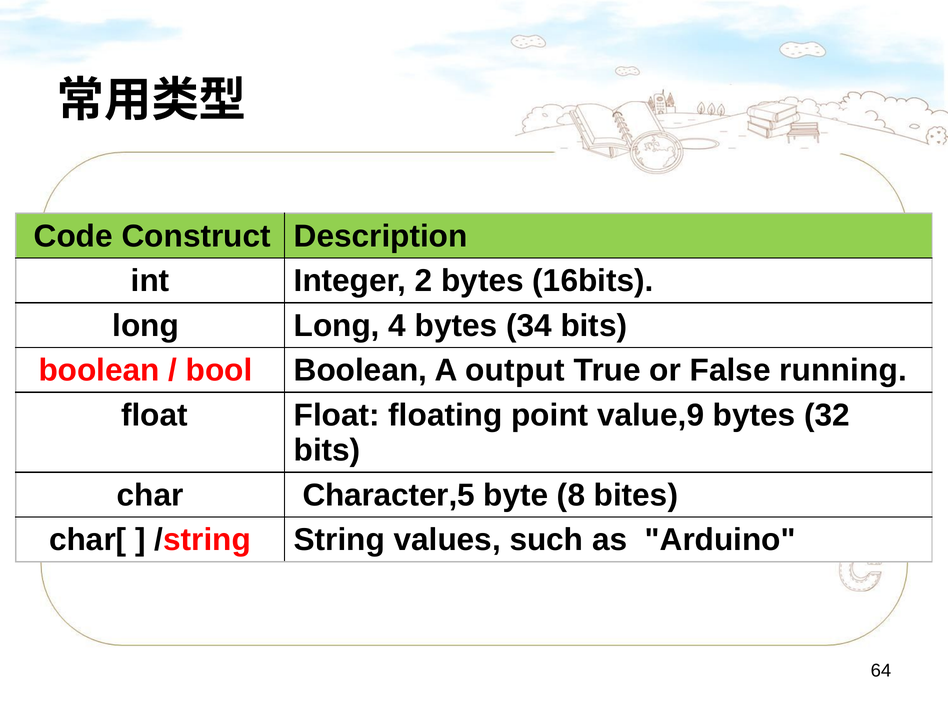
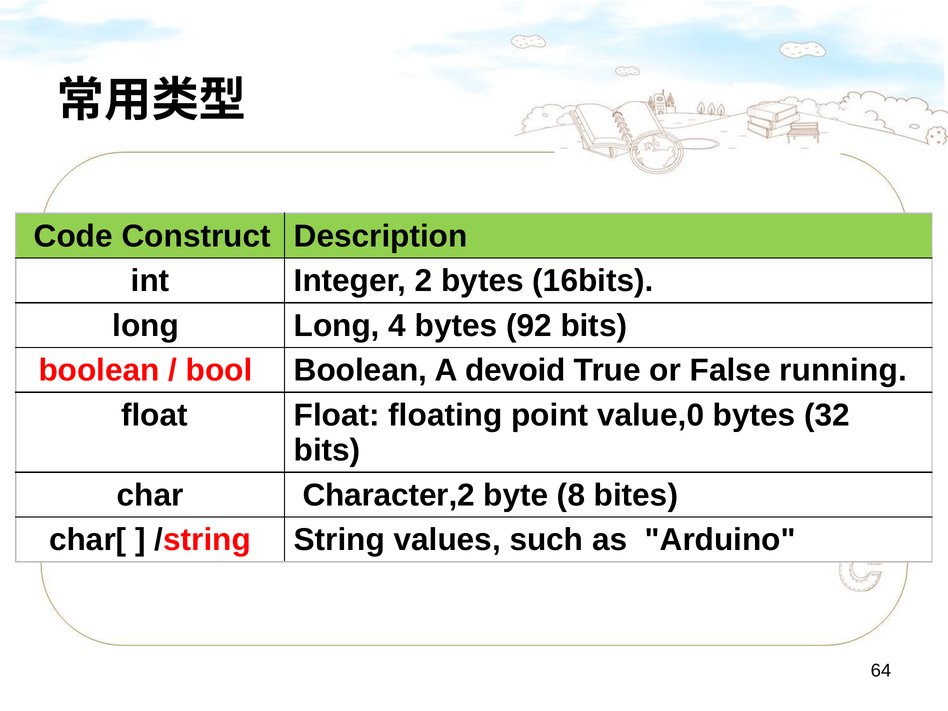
34: 34 -> 92 (529, 326)
output: output -> devoid (515, 370)
value,9: value,9 -> value,0 (651, 415)
Character,5: Character,5 -> Character,2 (389, 495)
